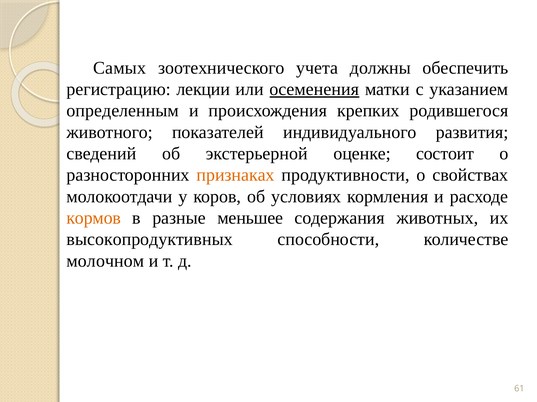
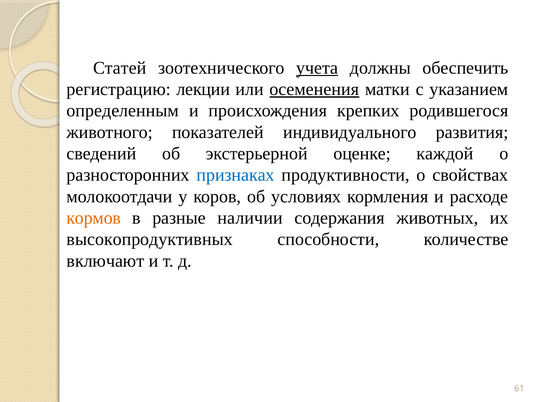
Самых: Самых -> Статей (120, 68)
учета underline: none -> present (317, 68)
состоит: состоит -> каждой (445, 154)
признаках colour: orange -> blue (236, 175)
меньшее: меньшее -> наличии (250, 218)
молочном: молочном -> включают (105, 261)
